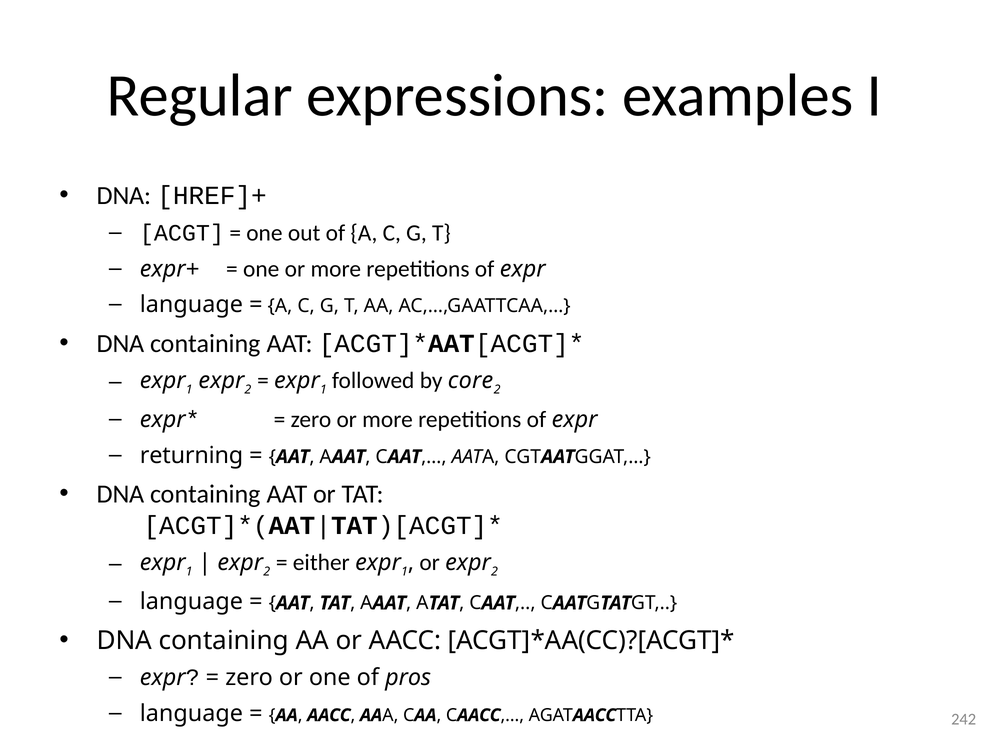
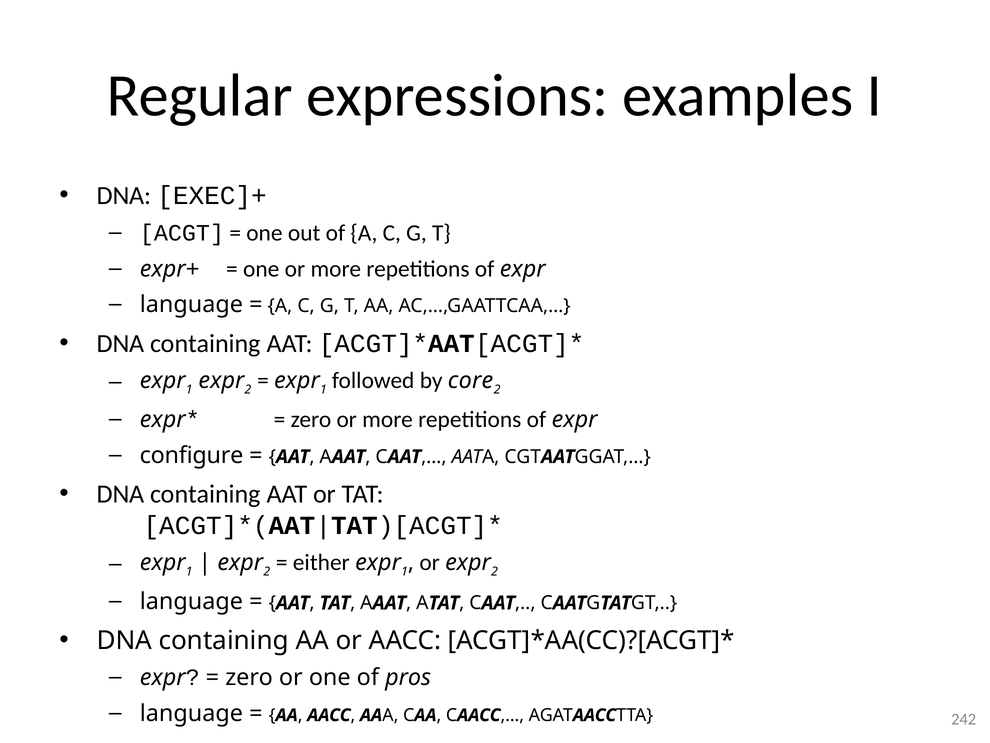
HREF]+: HREF]+ -> EXEC]+ (212, 196)
returning: returning -> configure (192, 455)
